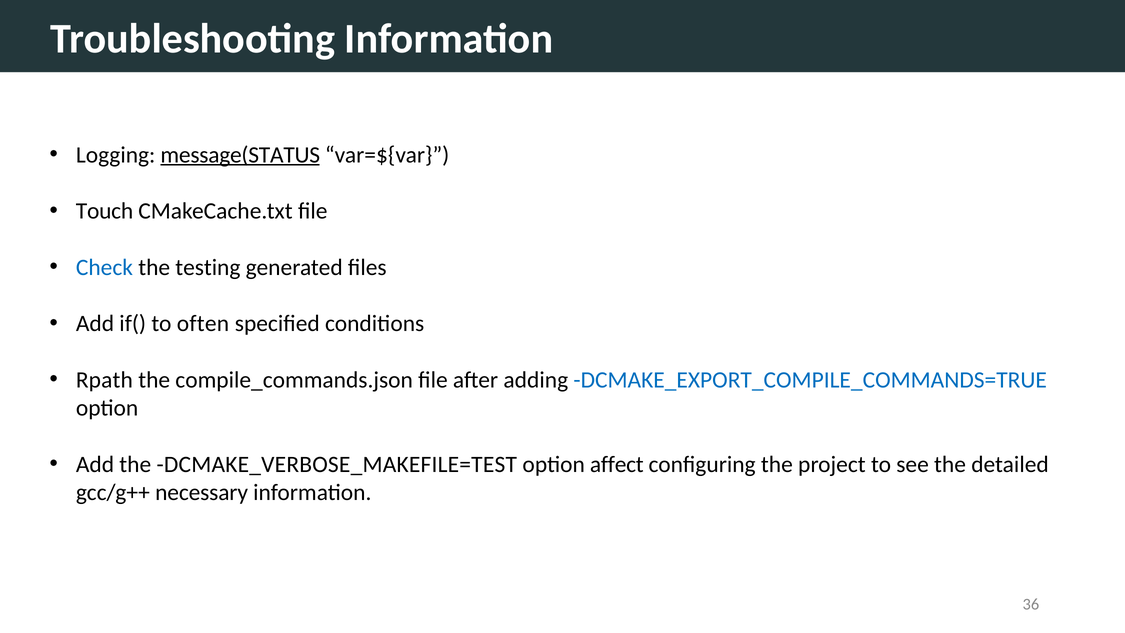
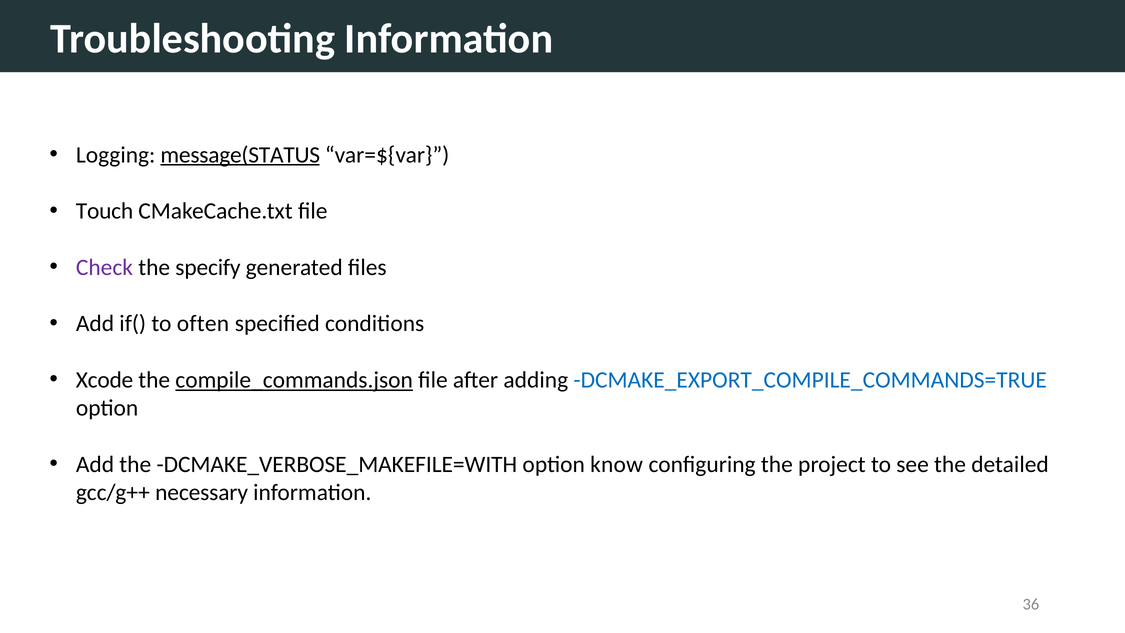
Check colour: blue -> purple (104, 267)
testing: testing -> specify (208, 267)
Rpath: Rpath -> Xcode (105, 380)
compile_commands.json underline: none -> present (294, 380)
DCMAKE_VERBOSE_MAKEFILE=TEST: DCMAKE_VERBOSE_MAKEFILE=TEST -> DCMAKE_VERBOSE_MAKEFILE=WITH (337, 464)
affect: affect -> know (617, 464)
